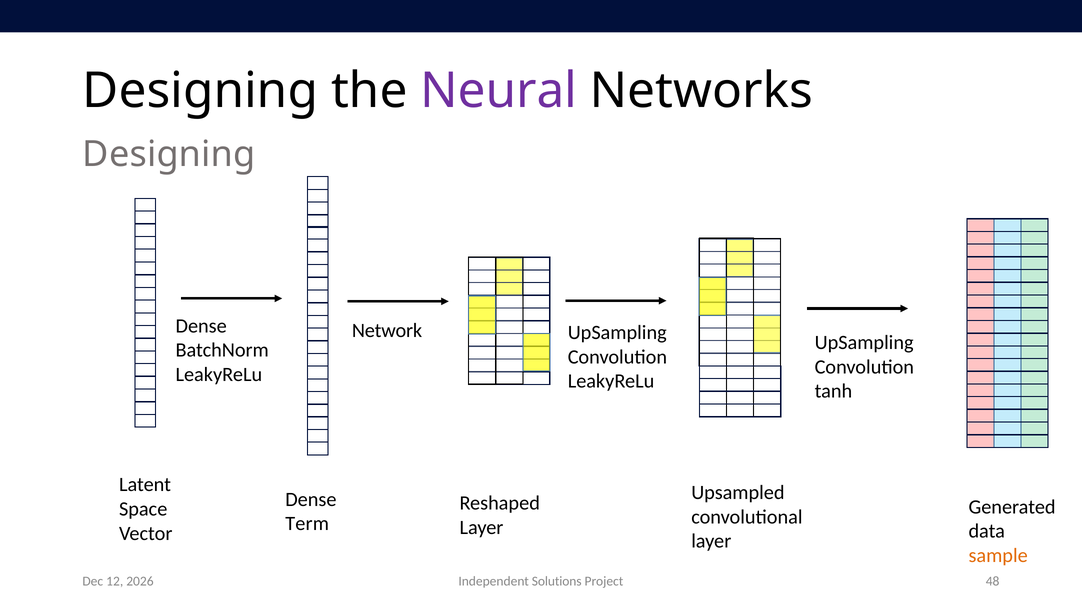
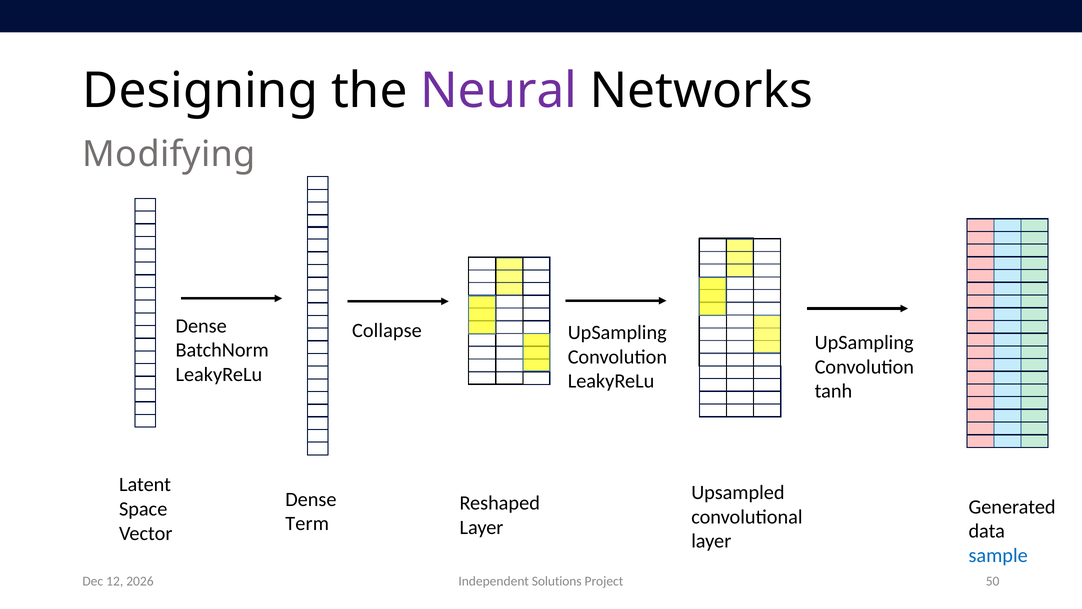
Designing: Designing -> Modifying (169, 154)
Network: Network -> Collapse (387, 330)
sample colour: orange -> blue (998, 555)
48: 48 -> 50 (993, 581)
